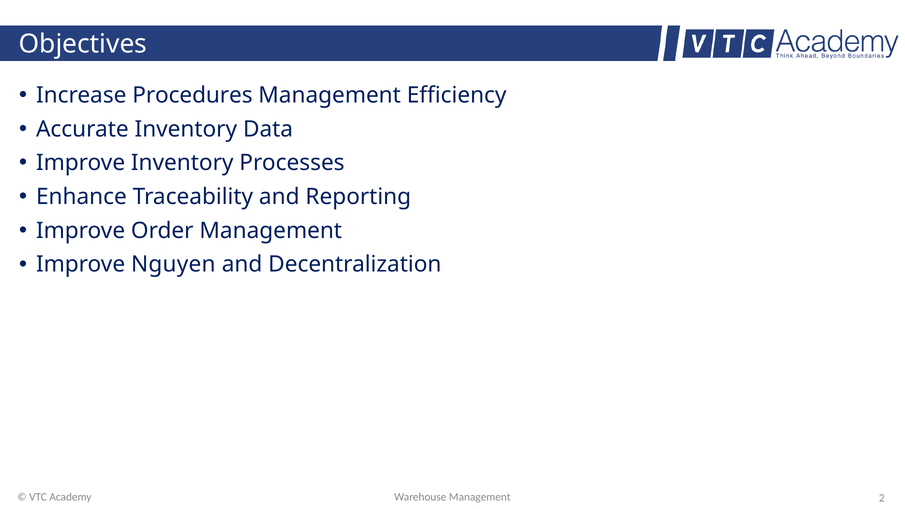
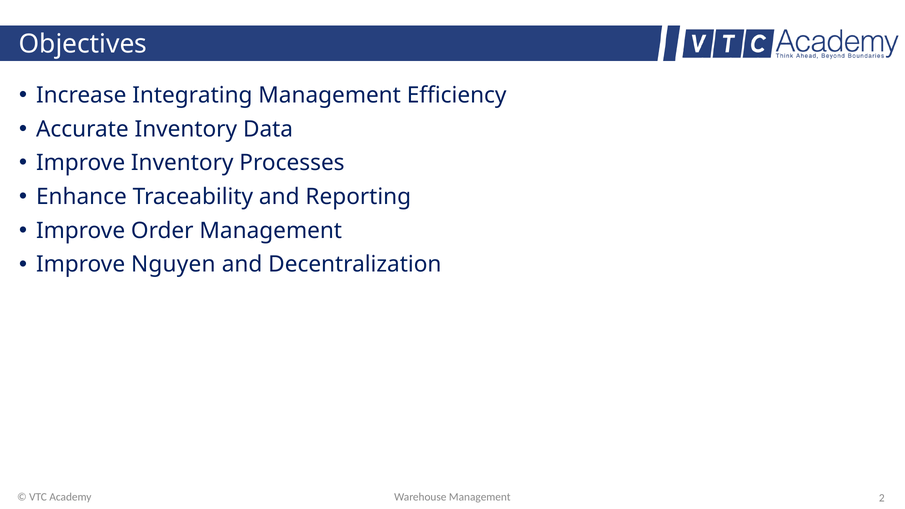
Procedures: Procedures -> Integrating (192, 95)
